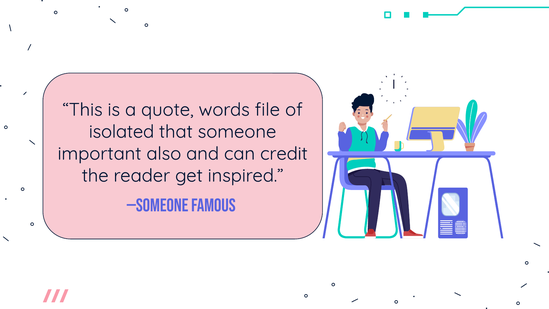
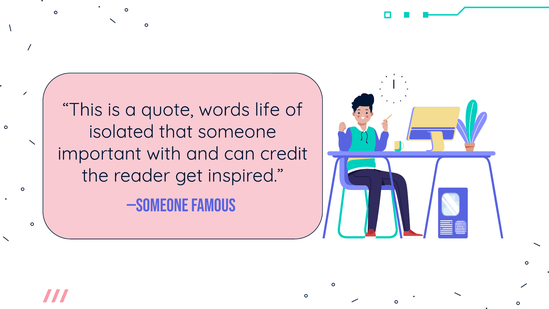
file: file -> life (267, 110)
also: also -> with (164, 154)
